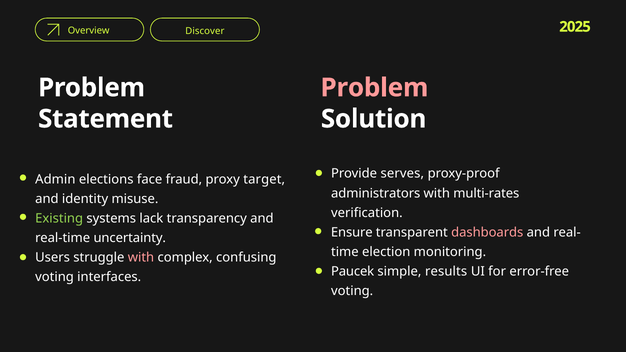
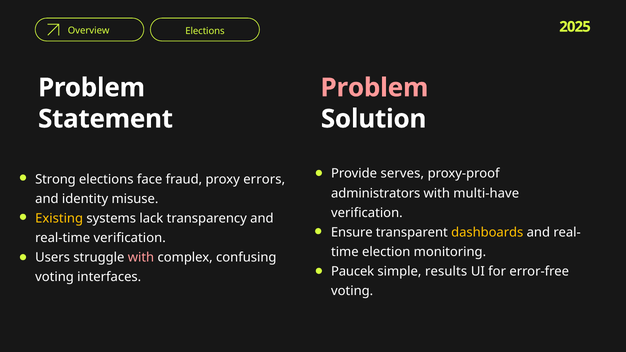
Discover: Discover -> Elections (205, 31)
Admin: Admin -> Strong (55, 179)
target: target -> errors (264, 179)
multi-rates: multi-rates -> multi-have (486, 193)
Existing colour: light green -> yellow (59, 218)
dashboards colour: pink -> yellow (487, 232)
real-time uncertainty: uncertainty -> verification (130, 238)
